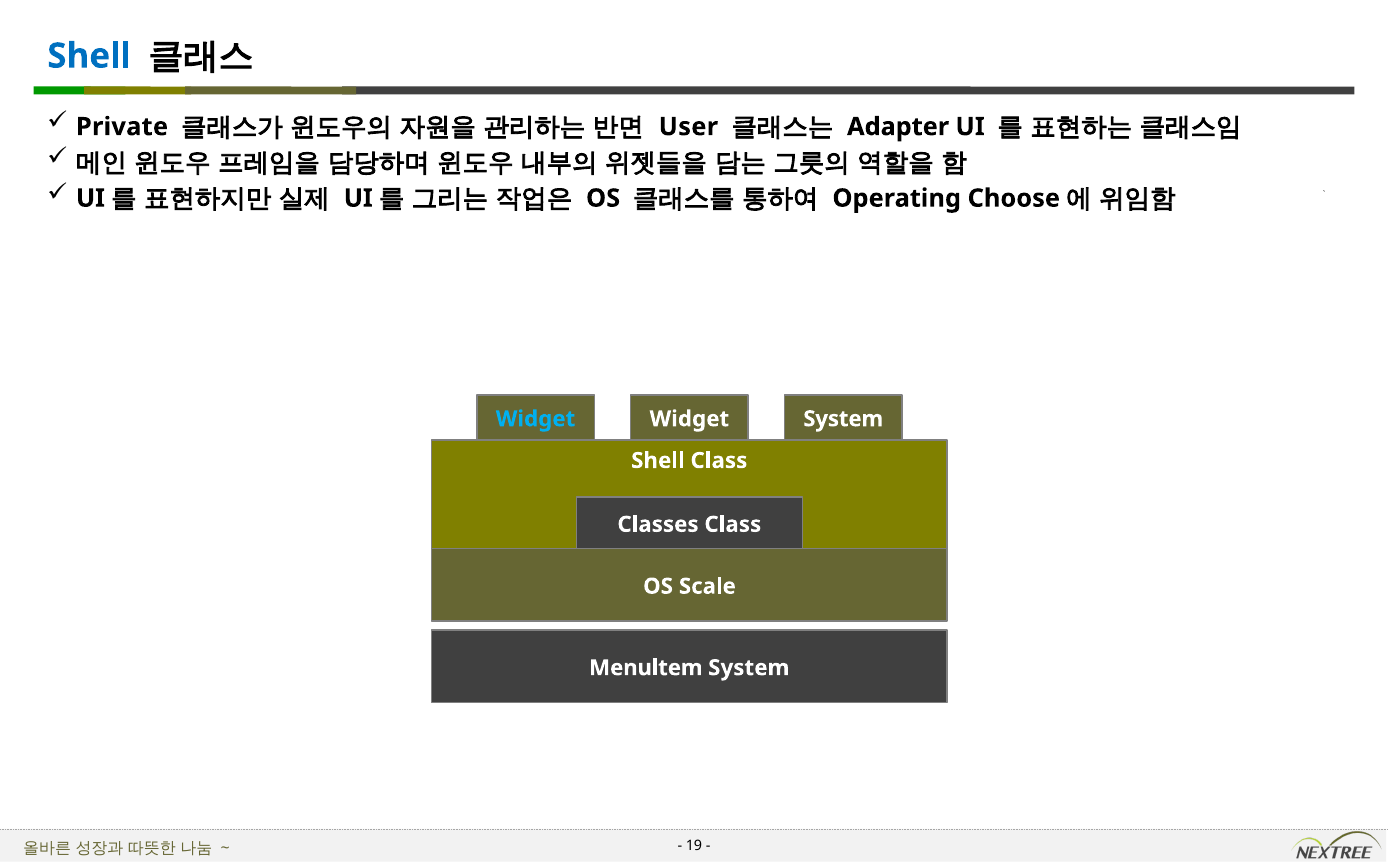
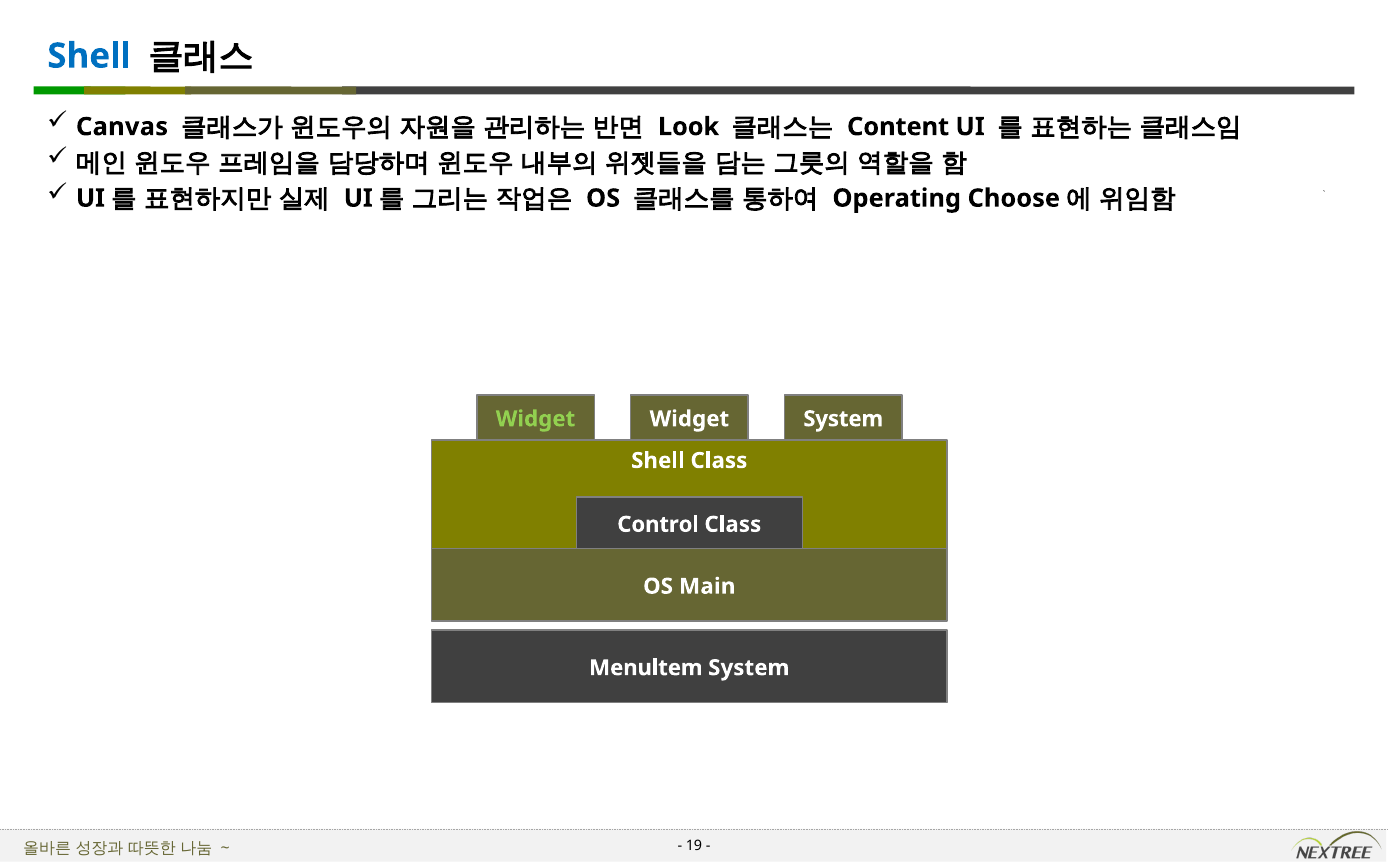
Private: Private -> Canvas (122, 127)
User: User -> Look (689, 127)
Adapter: Adapter -> Content (898, 127)
Widget colour: light blue -> light green (536, 419)
Classes: Classes -> Control (658, 524)
Scale: Scale -> Main (707, 586)
